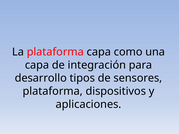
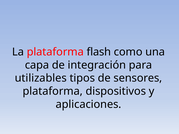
plataforma capa: capa -> flash (99, 52)
desarrollo: desarrollo -> utilizables (41, 78)
